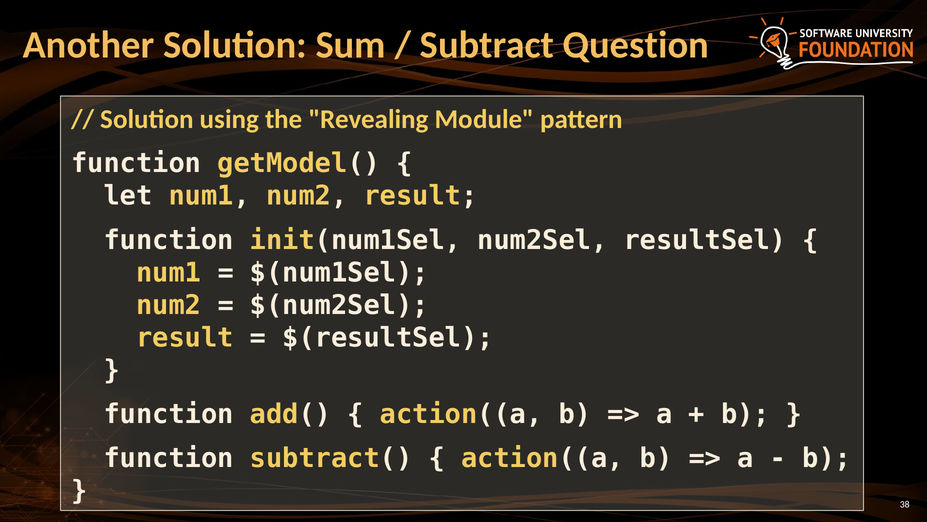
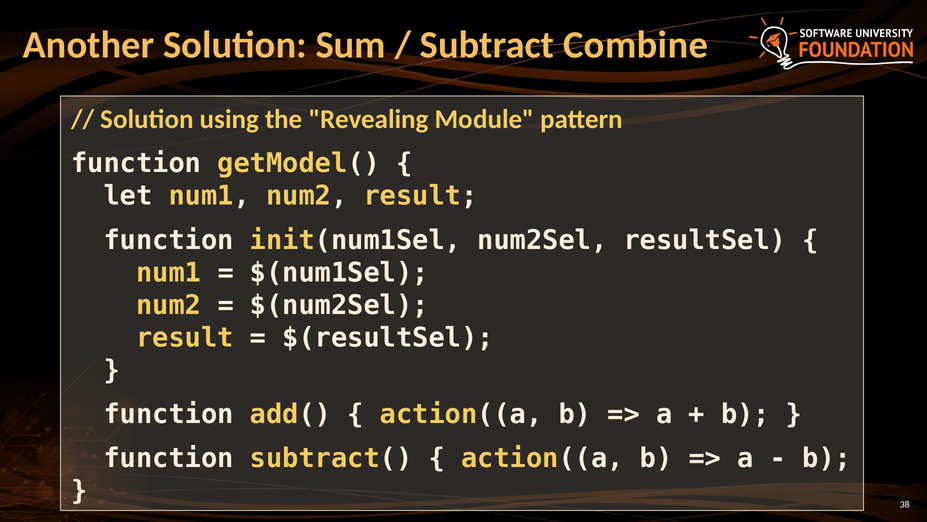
Question: Question -> Combine (636, 45)
